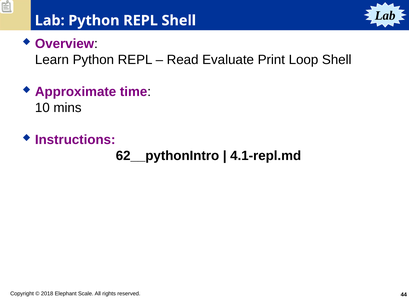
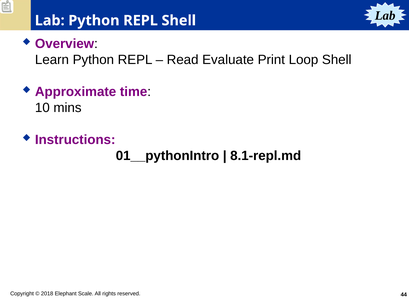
62__pythonIntro: 62__pythonIntro -> 01__pythonIntro (167, 155)
4.1-repl.md: 4.1-repl.md -> 8.1-repl.md (266, 155)
